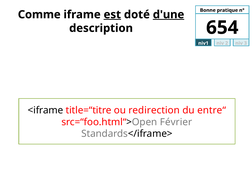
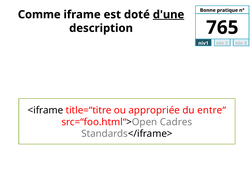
est underline: present -> none (112, 15)
654: 654 -> 765 (222, 28)
redirection: redirection -> appropriée (154, 110)
Février: Février -> Cadres (176, 122)
